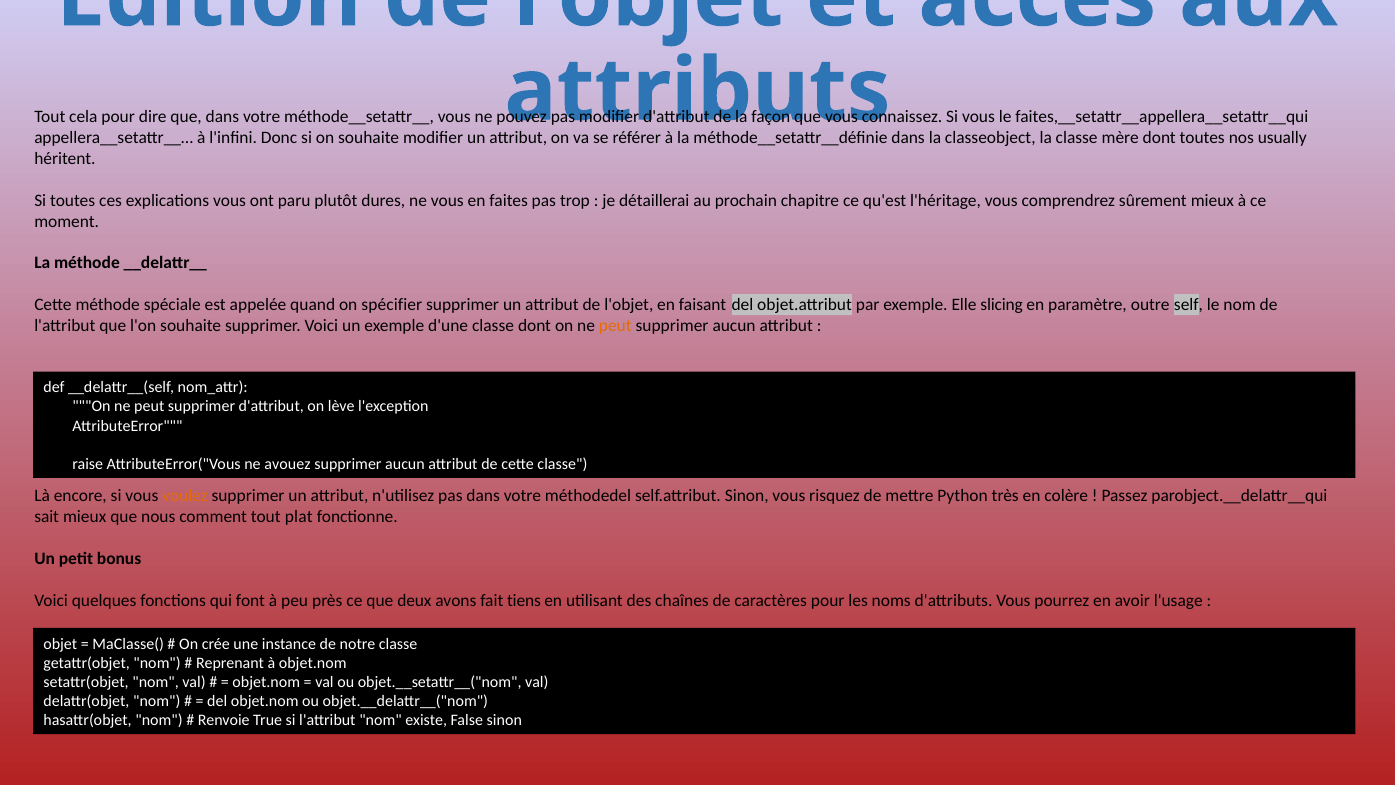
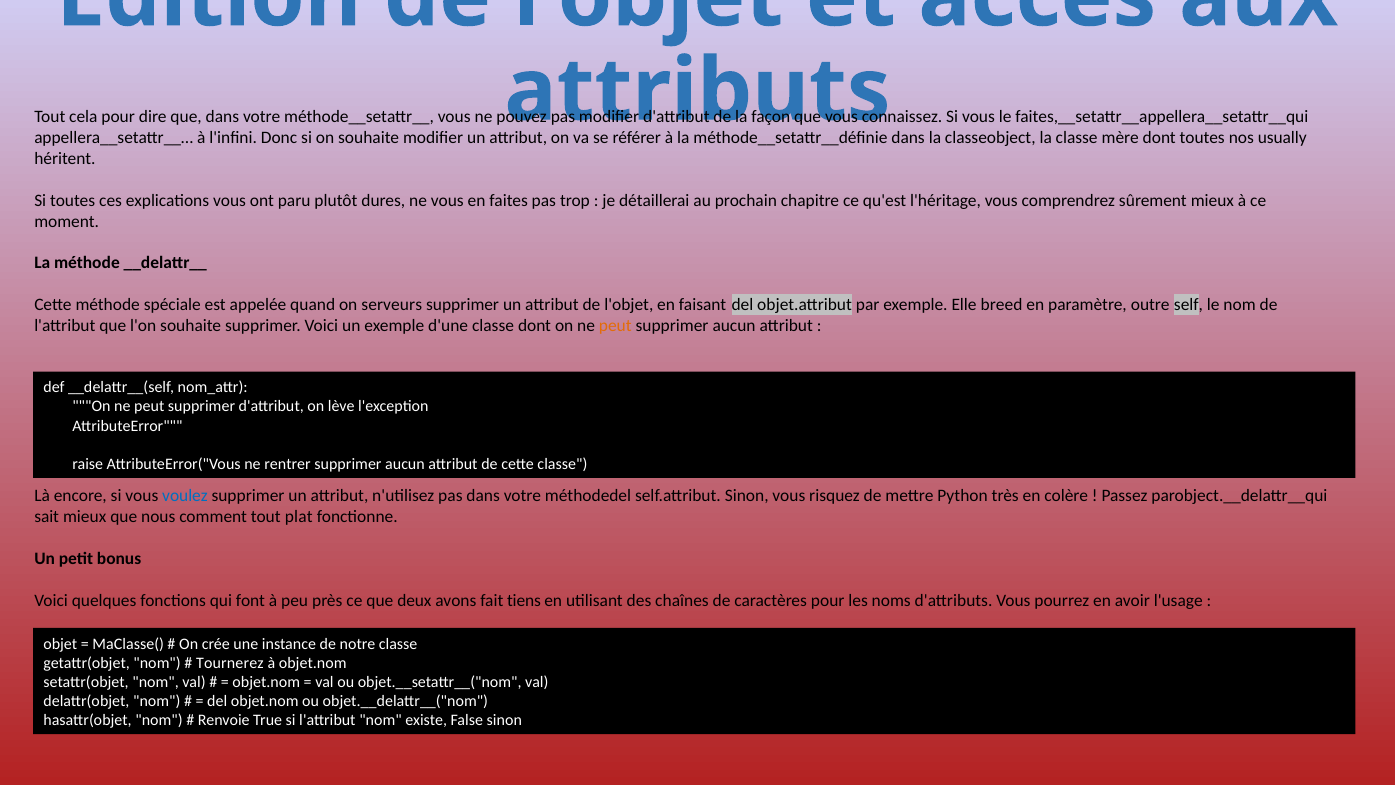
spécifier: spécifier -> serveurs (392, 305)
slicing: slicing -> breed (1002, 305)
avouez: avouez -> rentrer (288, 464)
voulez colour: orange -> blue (185, 496)
Reprenant: Reprenant -> Tournerez (230, 663)
